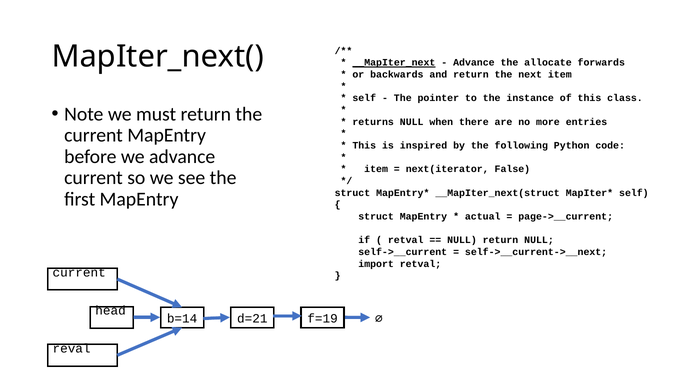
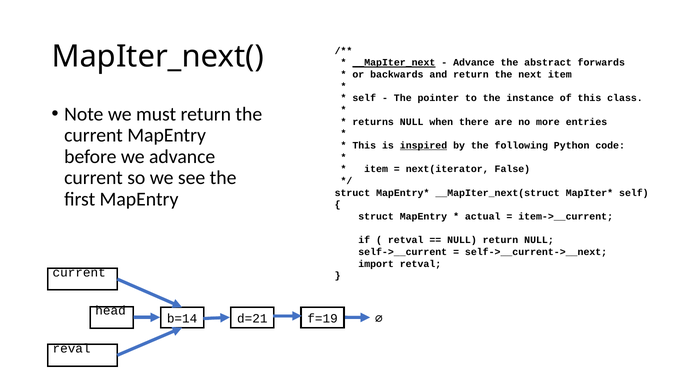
allocate: allocate -> abstract (548, 63)
inspired underline: none -> present (424, 146)
page->__current: page->__current -> item->__current (566, 217)
